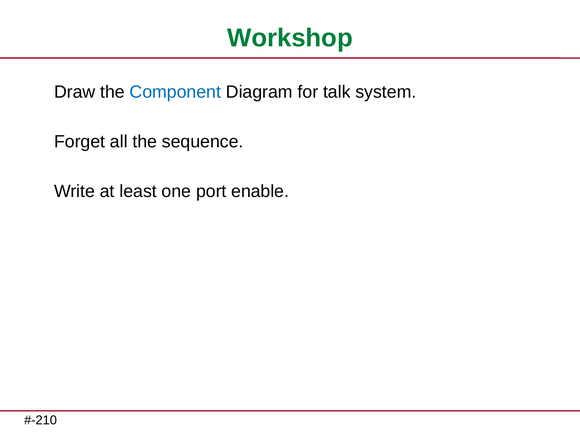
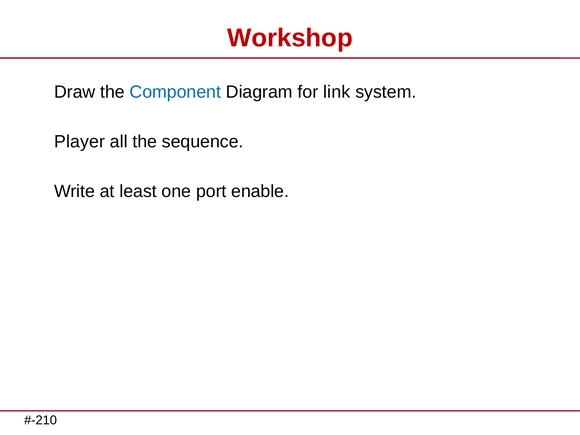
Workshop colour: green -> red (290, 38)
talk: talk -> link (337, 92)
Forget: Forget -> Player (80, 142)
